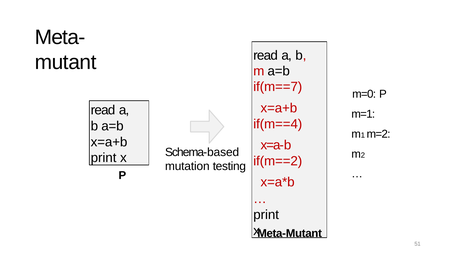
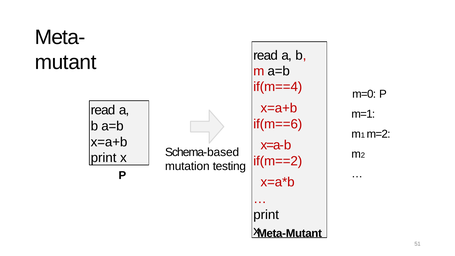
if(m==7: if(m==7 -> if(m==4 (278, 87)
if(m==4: if(m==4 -> if(m==6 (278, 124)
